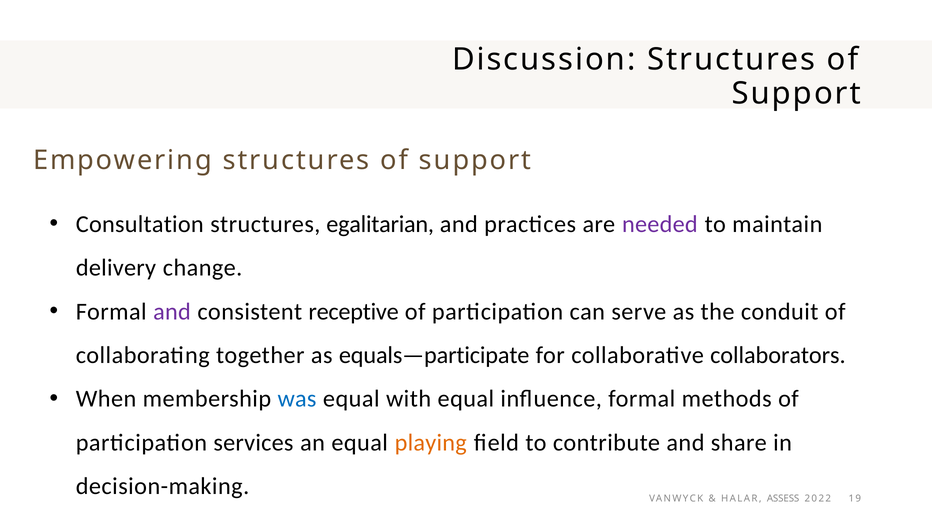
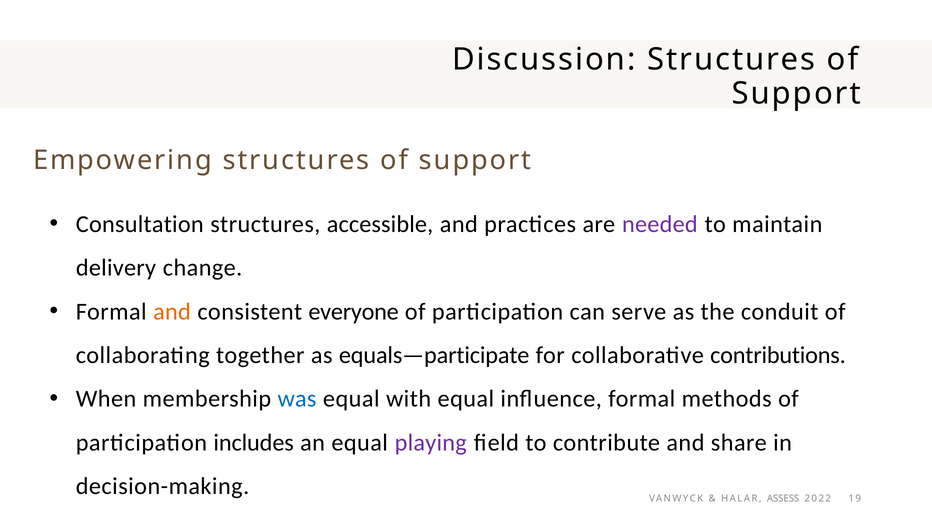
egalitarian: egalitarian -> accessible (380, 224)
and colour: purple -> orange (172, 312)
receptive: receptive -> everyone (354, 312)
collaborators: collaborators -> contributions (778, 355)
services: services -> includes (254, 443)
playing colour: orange -> purple (431, 443)
